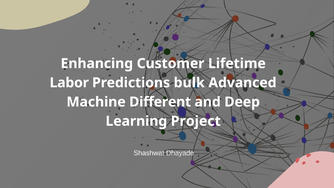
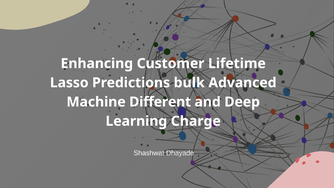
Labor: Labor -> Lasso (69, 83)
Project: Project -> Charge (196, 121)
